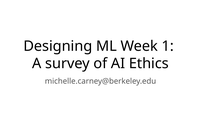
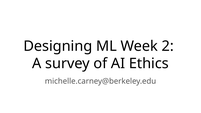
1: 1 -> 2 (168, 46)
